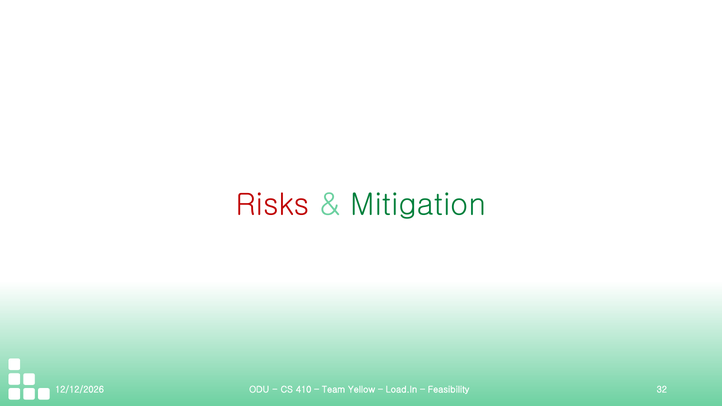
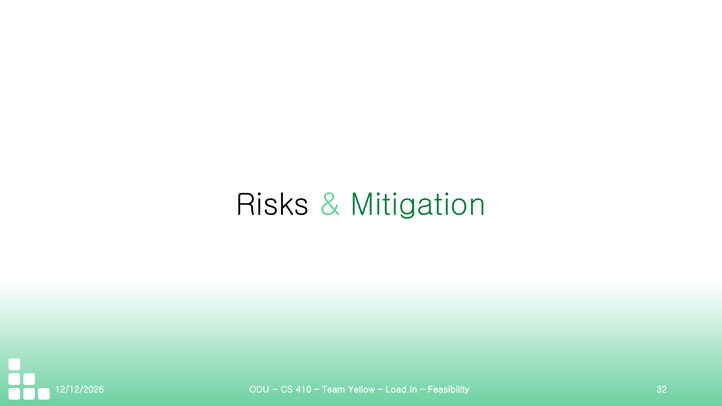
Risks colour: red -> black (273, 205)
